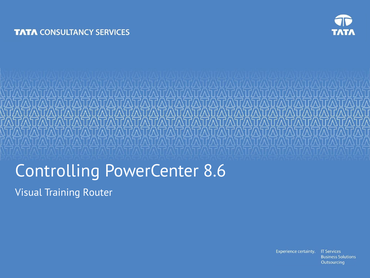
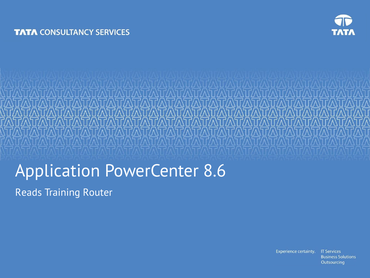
Controlling: Controlling -> Application (58, 171)
Visual: Visual -> Reads (29, 192)
